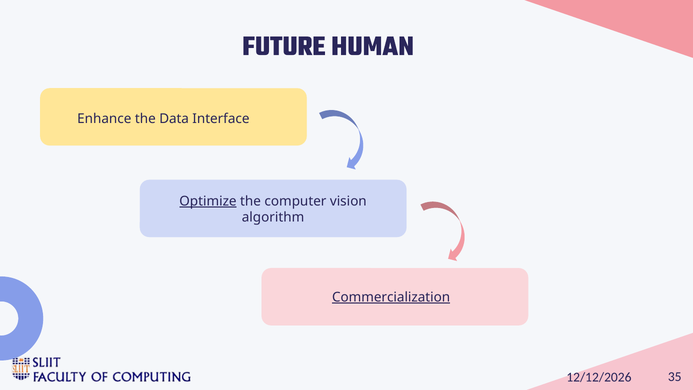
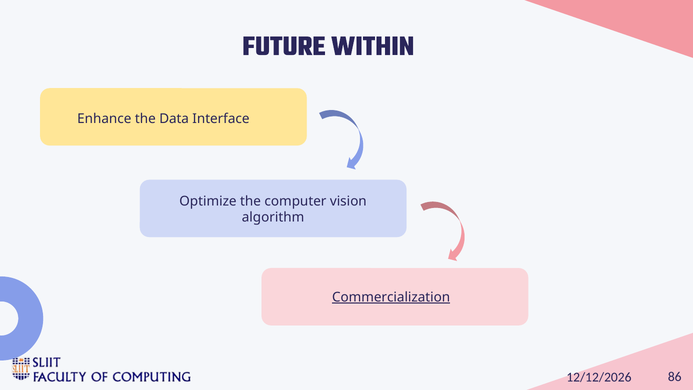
HUMAN: HUMAN -> WITHIN (373, 46)
Optimize underline: present -> none (208, 201)
35: 35 -> 86 (675, 377)
